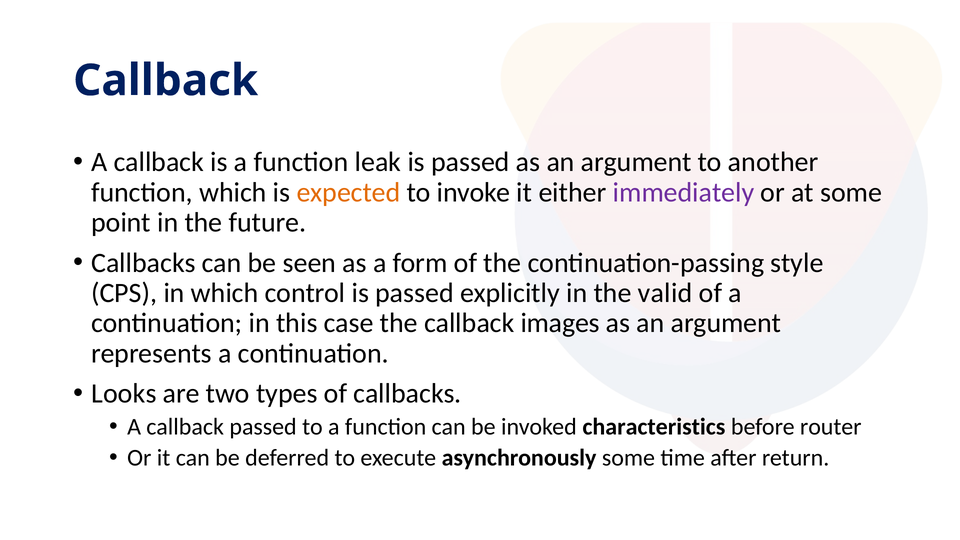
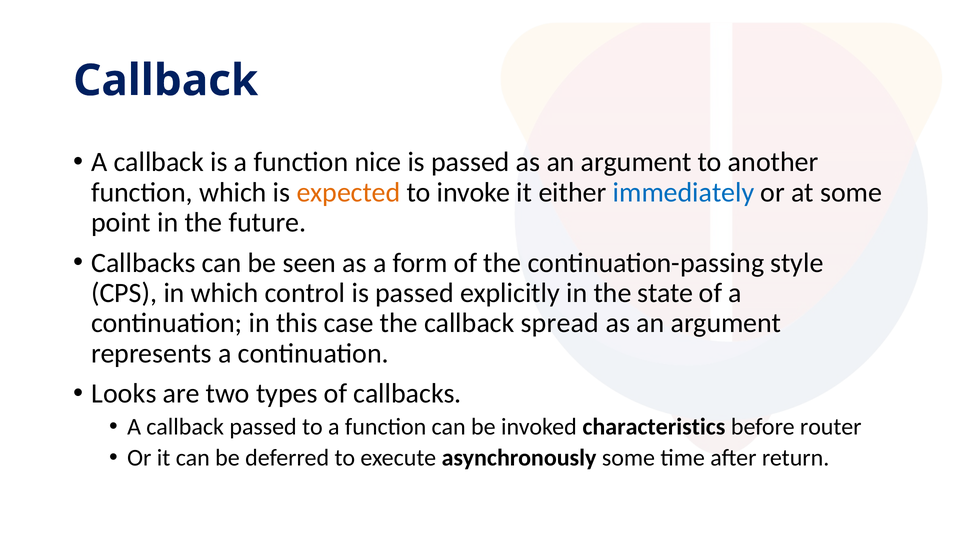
leak: leak -> nice (378, 162)
immediately colour: purple -> blue (684, 192)
valid: valid -> state (665, 293)
images: images -> spread (560, 323)
